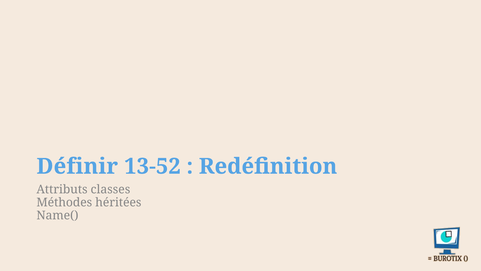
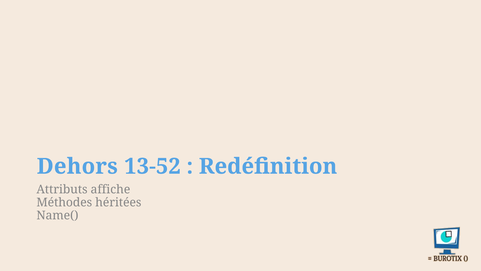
Définir: Définir -> Dehors (77, 166)
classes: classes -> affiche (110, 189)
